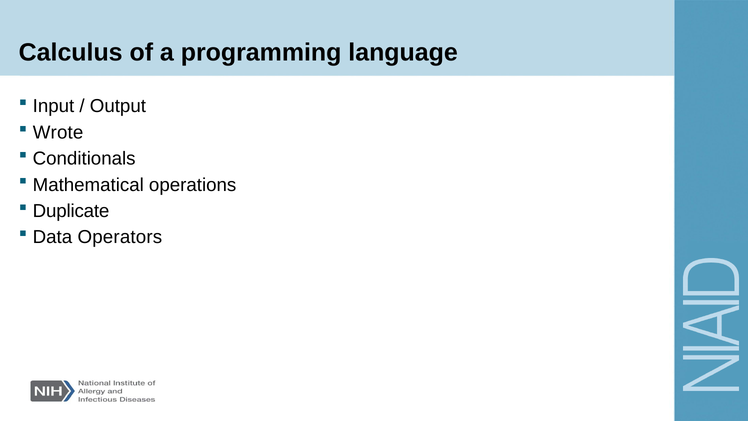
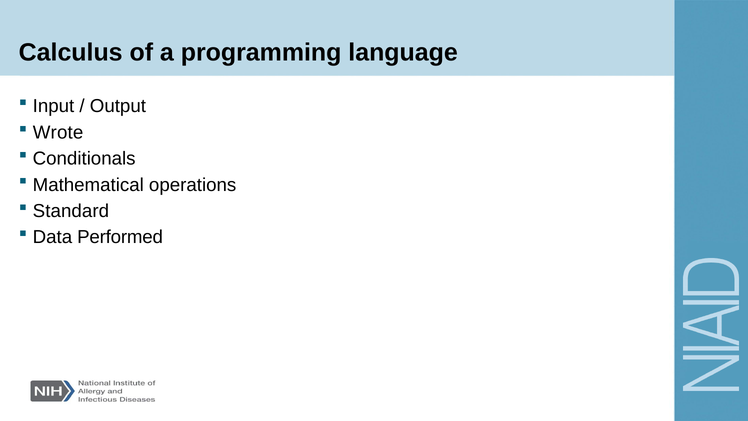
Duplicate: Duplicate -> Standard (71, 211)
Operators: Operators -> Performed (120, 237)
